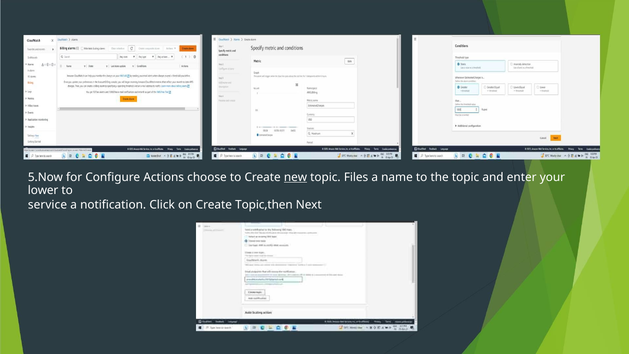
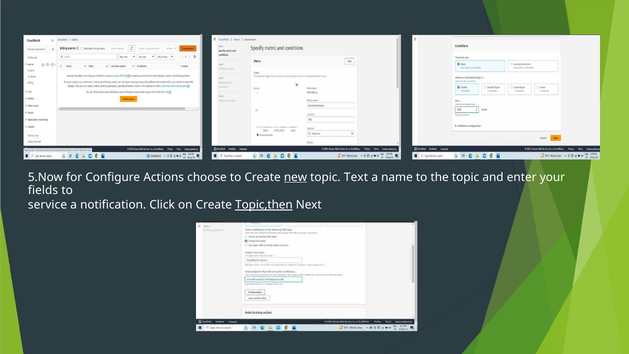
Files: Files -> Text (356, 177)
lower: lower -> fields (43, 190)
Topic,then underline: none -> present (264, 205)
